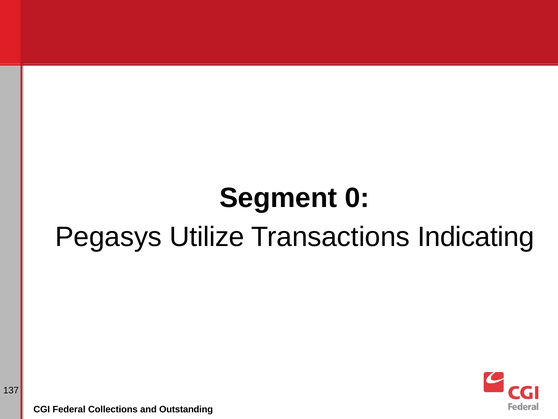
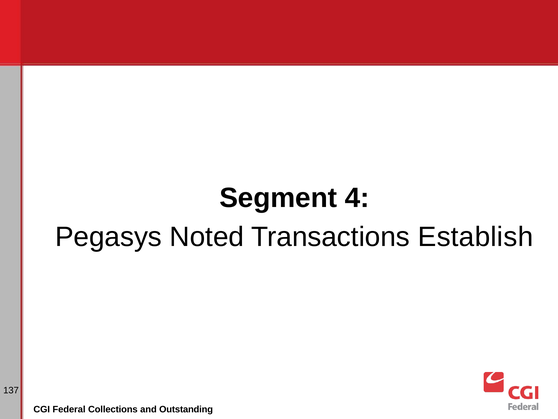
0: 0 -> 4 (357, 198)
Utilize: Utilize -> Noted (207, 237)
Indicating: Indicating -> Establish (476, 237)
